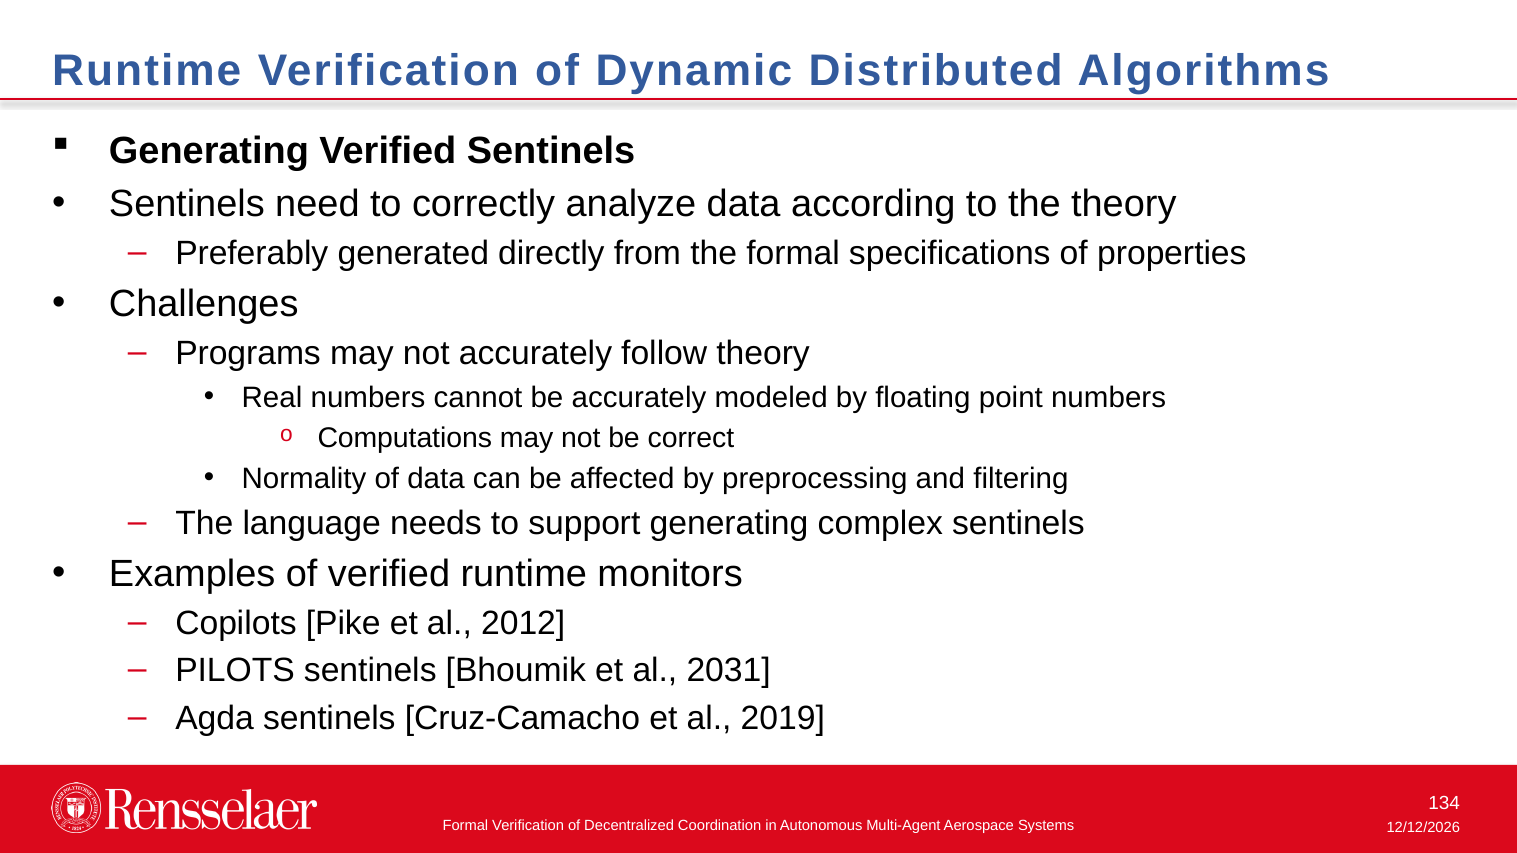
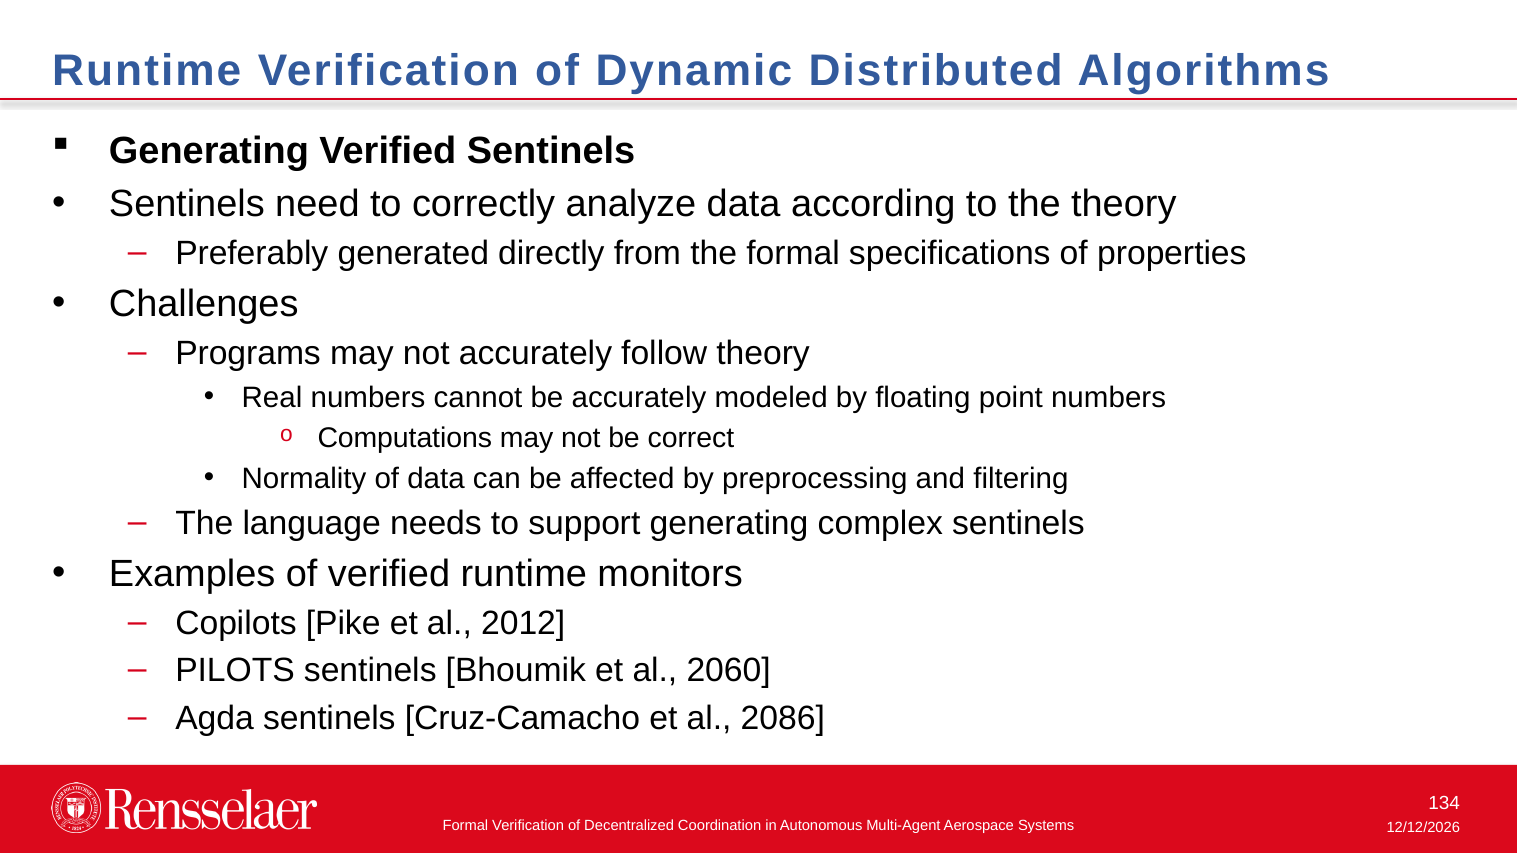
2031: 2031 -> 2060 (729, 671)
2019: 2019 -> 2086 (783, 718)
